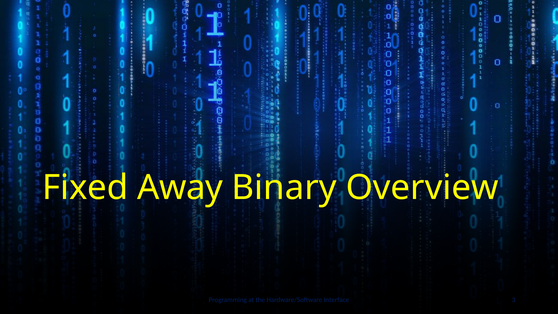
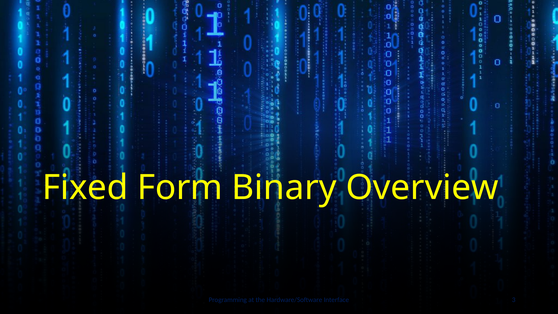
Away: Away -> Form (180, 188)
